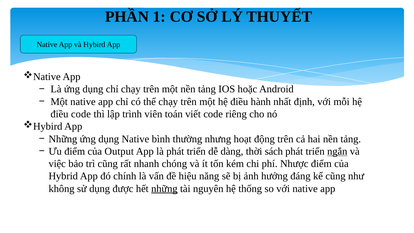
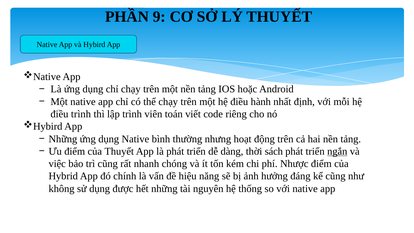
1: 1 -> 9 (159, 17)
điều code: code -> trình (81, 114)
của Output: Output -> Thuyết (119, 151)
những underline: present -> none (164, 189)
